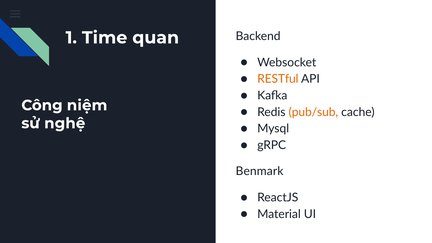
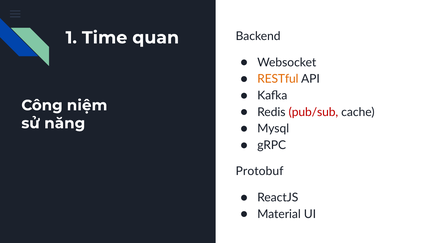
pub/sub colour: orange -> red (313, 112)
nghệ: nghệ -> năng (65, 123)
Benmark: Benmark -> Protobuf (260, 171)
